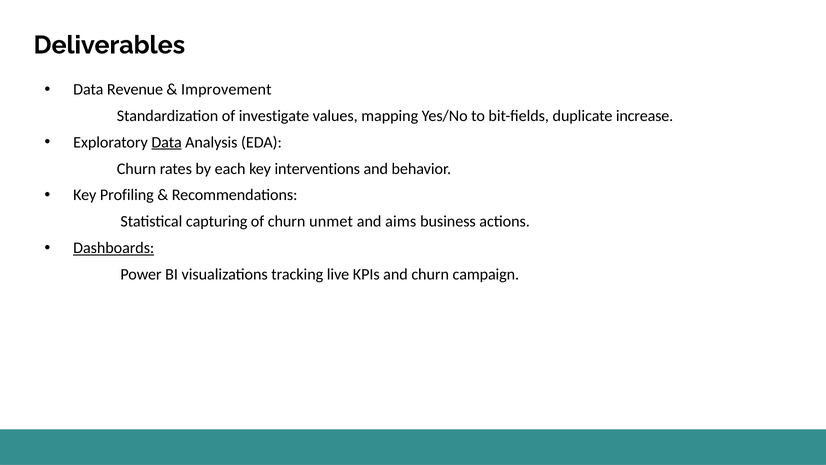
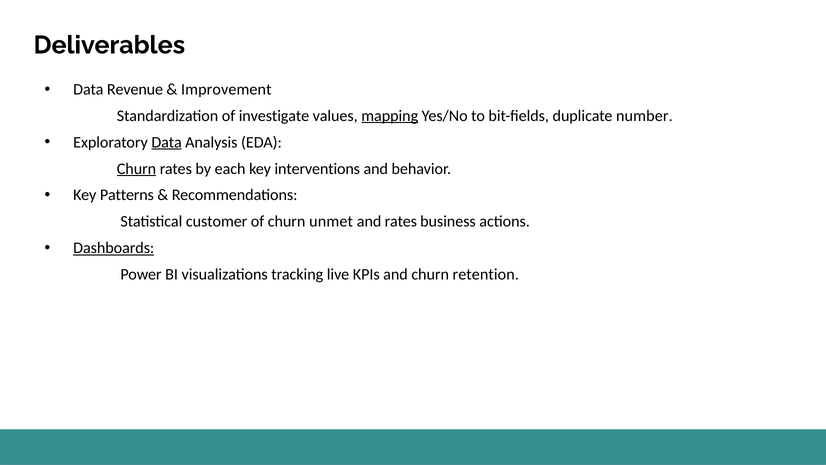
mapping underline: none -> present (390, 116)
increase: increase -> number (644, 116)
Churn underline: none -> present (137, 169)
Profiling: Profiling -> Patterns (127, 195)
capturing: capturing -> customer (217, 221)
and aims: aims -> rates (401, 221)
campaign: campaign -> retention (486, 274)
